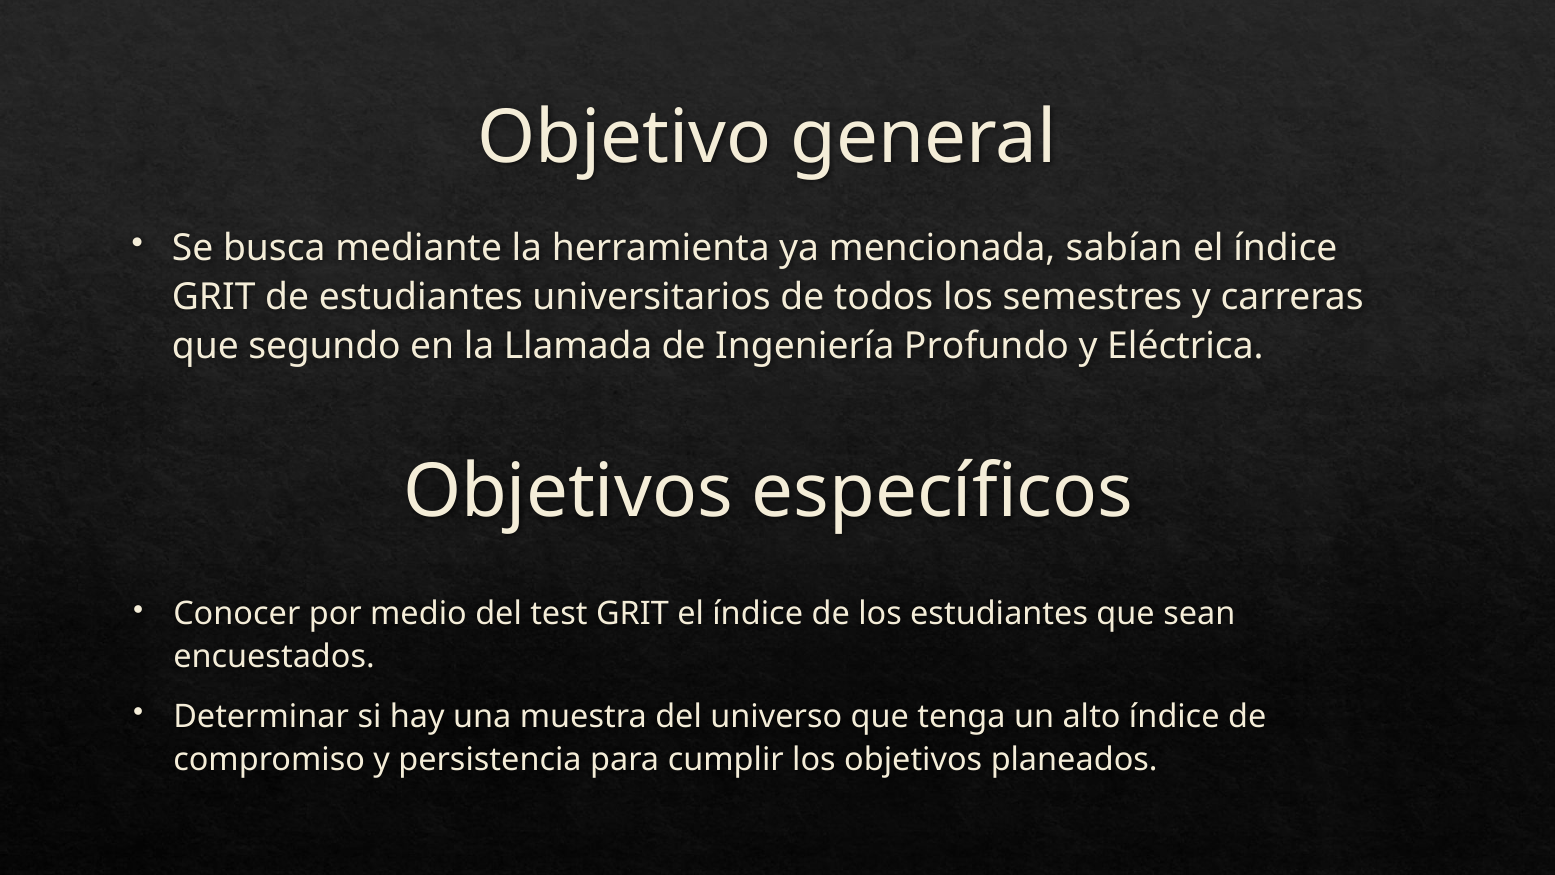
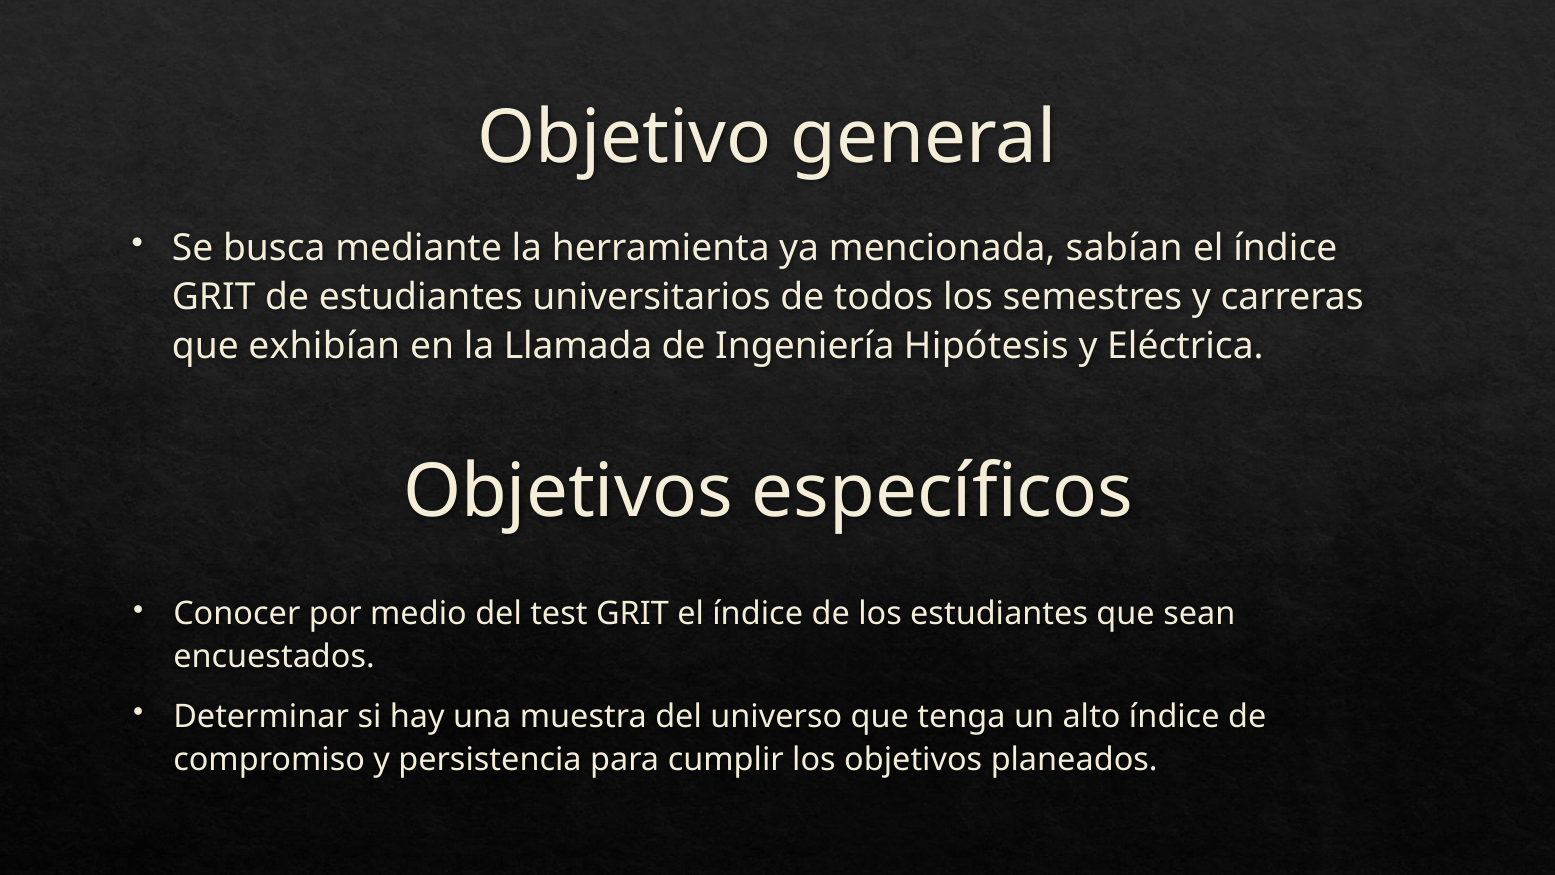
segundo: segundo -> exhibían (324, 346)
Profundo: Profundo -> Hipótesis (986, 346)
